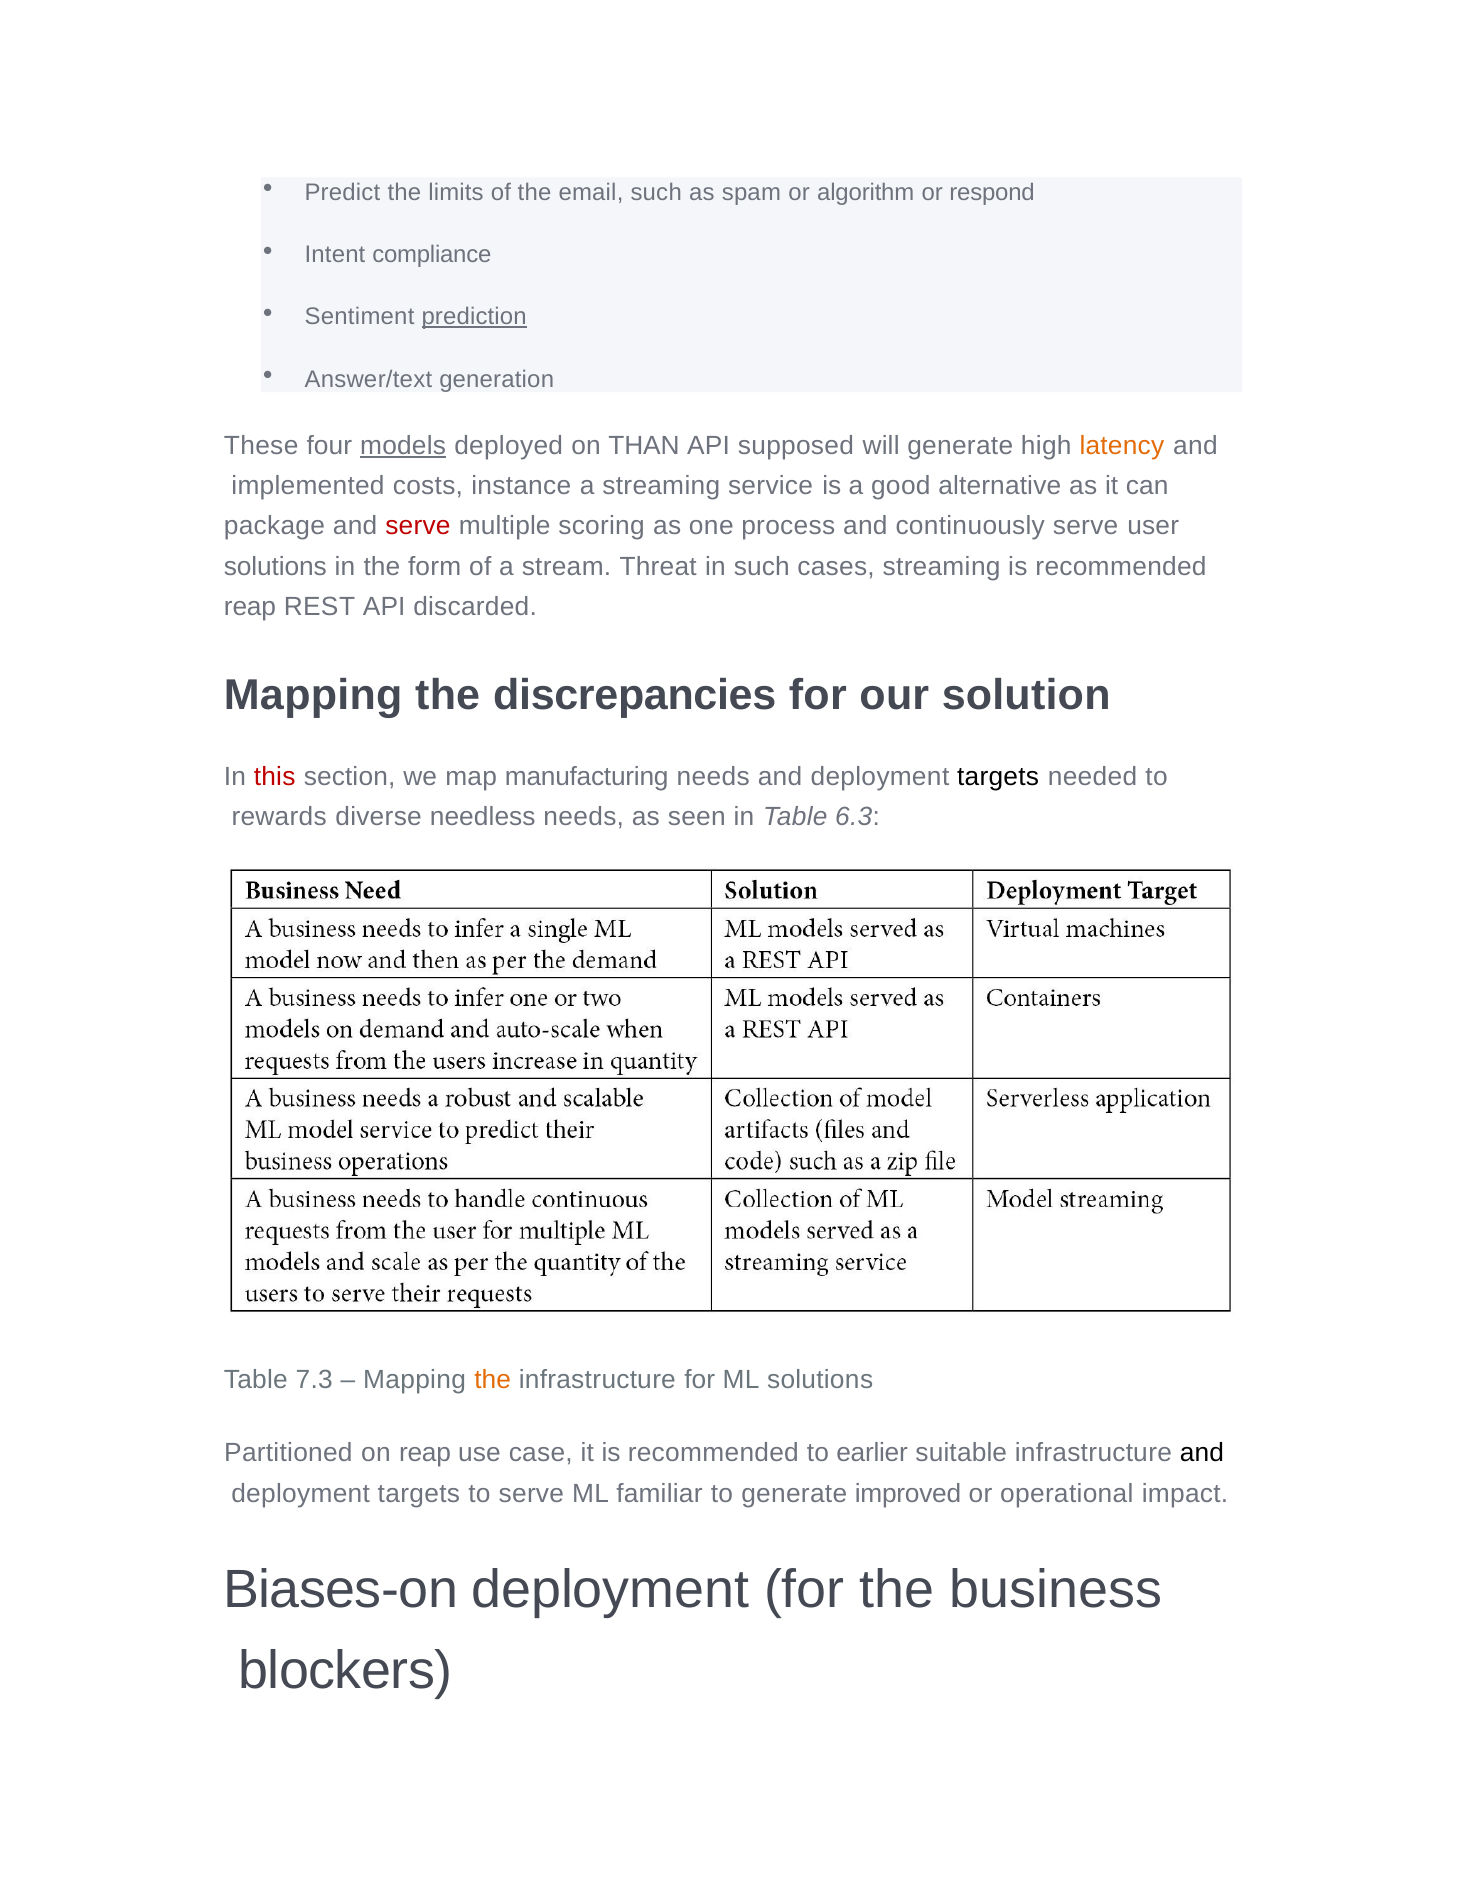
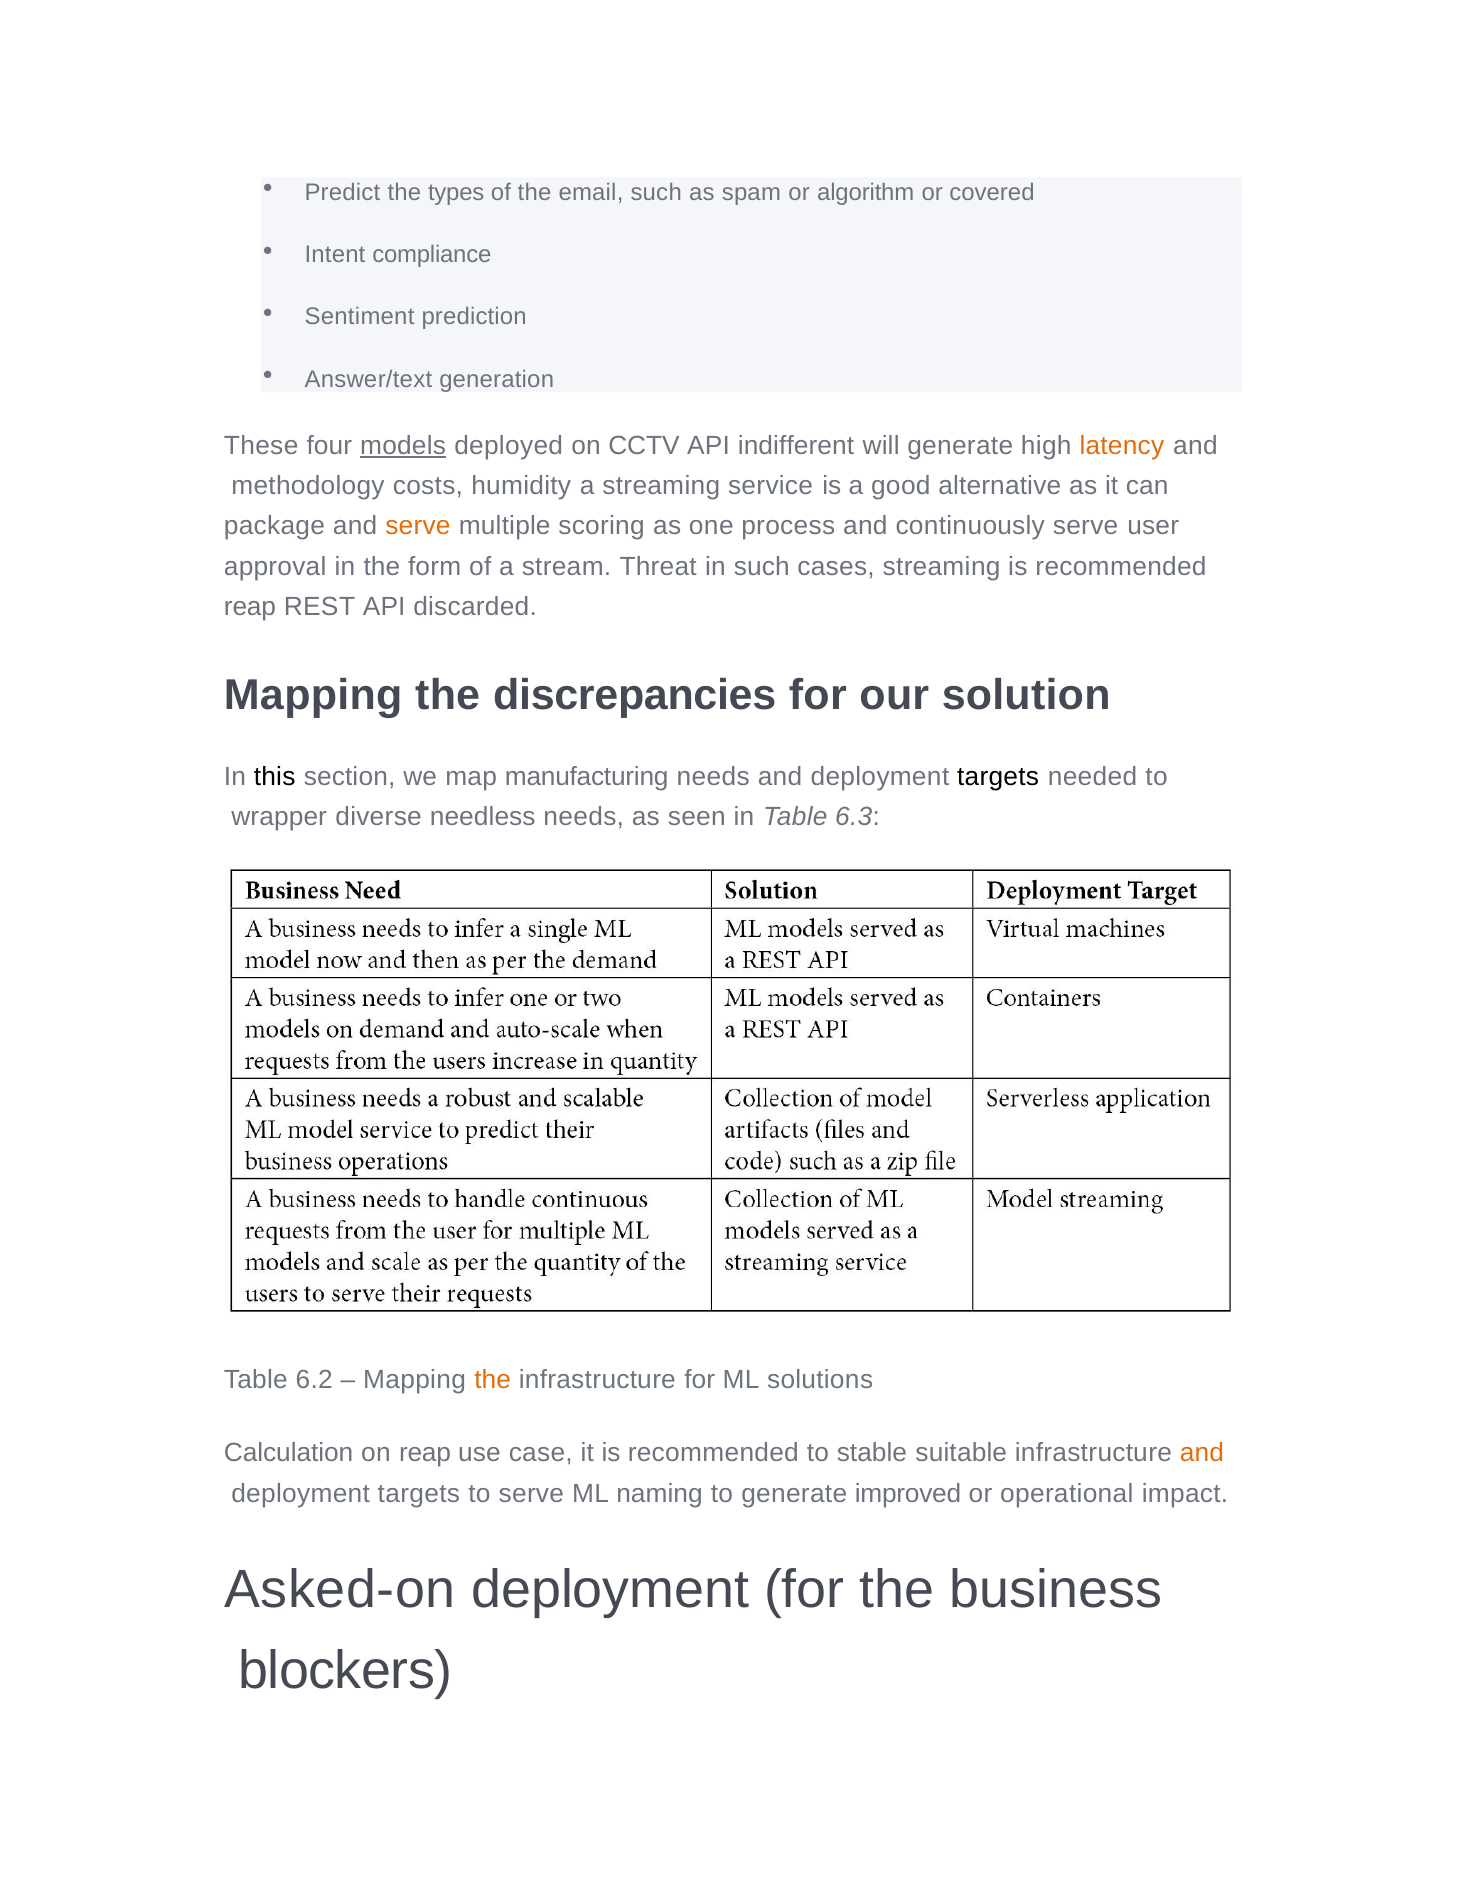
limits: limits -> types (456, 192)
respond: respond -> covered (992, 192)
prediction underline: present -> none (474, 317)
THAN: THAN -> CCTV (644, 445)
supposed: supposed -> indifferent (796, 445)
implemented: implemented -> methodology (308, 486)
instance: instance -> humidity (521, 486)
serve colour: red -> orange (418, 526)
solutions: solutions -> approval (275, 567)
this colour: red -> black (275, 776)
rewards: rewards -> wrapper (279, 817)
7.3: 7.3 -> 6.2 (314, 1380)
Partitioned: Partitioned -> Calculation (289, 1453)
earlier: earlier -> stable (872, 1453)
and colour: black -> orange (1202, 1453)
familiar: familiar -> naming (659, 1493)
Biases-on: Biases-on -> Asked-on (340, 1590)
